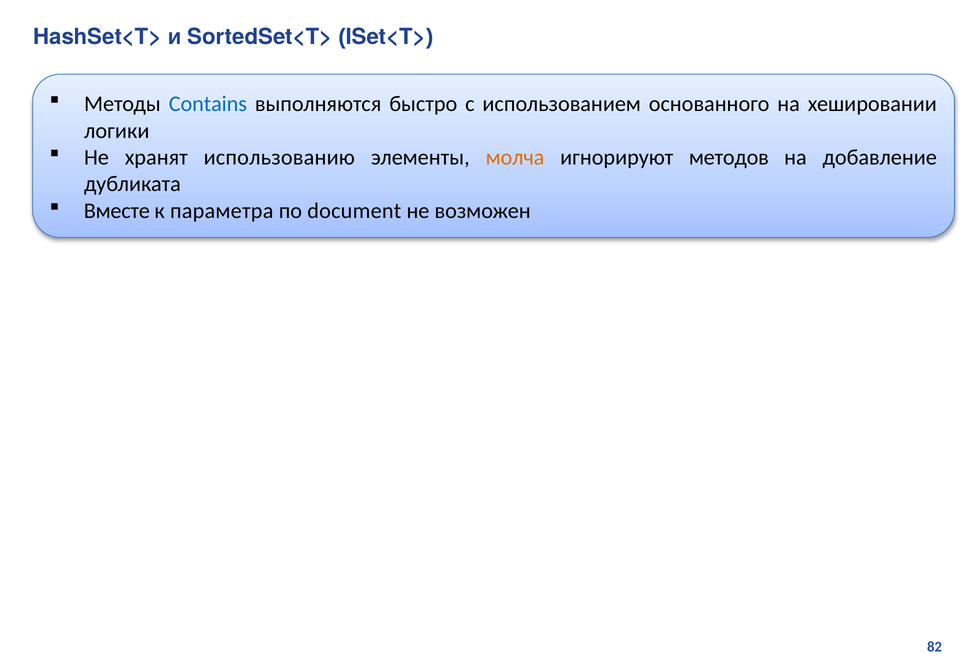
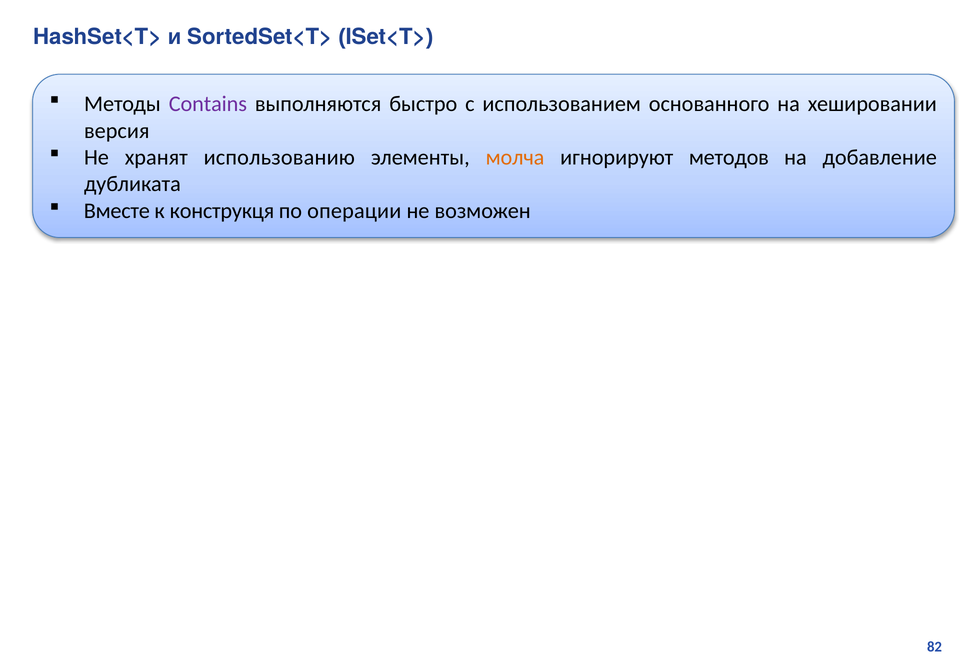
Contains colour: blue -> purple (208, 104)
логики: логики -> версия (117, 131)
параметра: параметра -> конструкця (222, 211)
document: document -> операции (354, 211)
